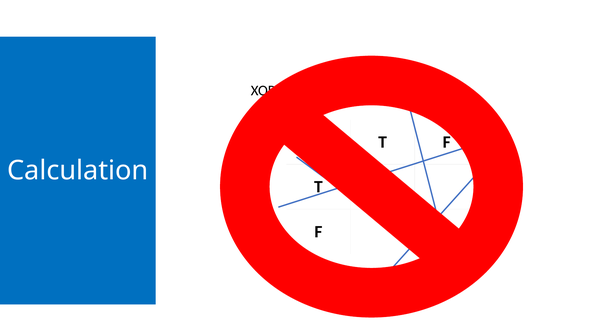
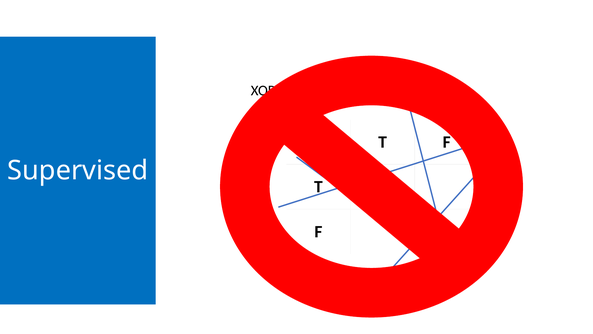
Calculation: Calculation -> Supervised (78, 170)
